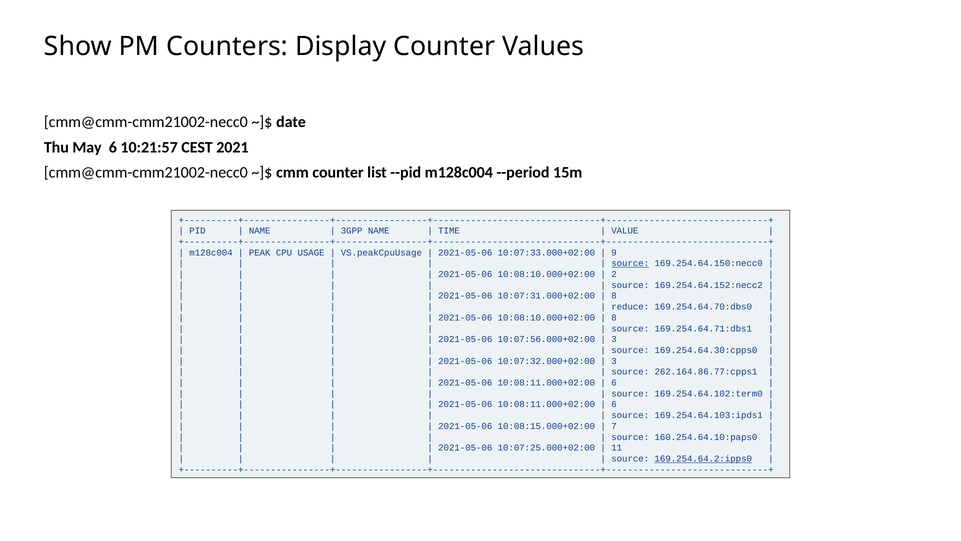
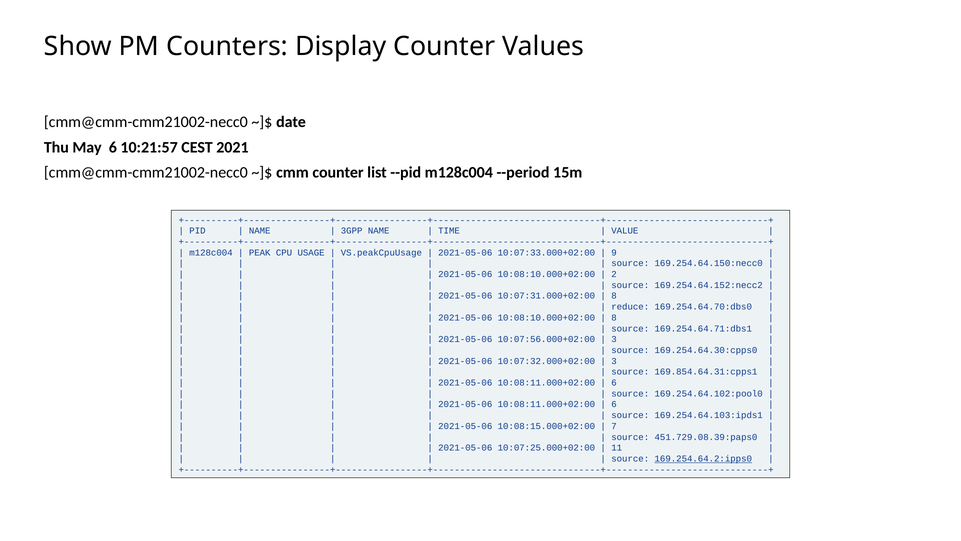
source underline: present -> none (630, 263)
262.164.86.77:cpps1: 262.164.86.77:cpps1 -> 169.854.64.31:cpps1 (706, 372)
169.254.64.102:term0: 169.254.64.102:term0 -> 169.254.64.102:pool0 (709, 393)
160.254.64.10:paps0: 160.254.64.10:paps0 -> 451.729.08.39:paps0 (706, 437)
